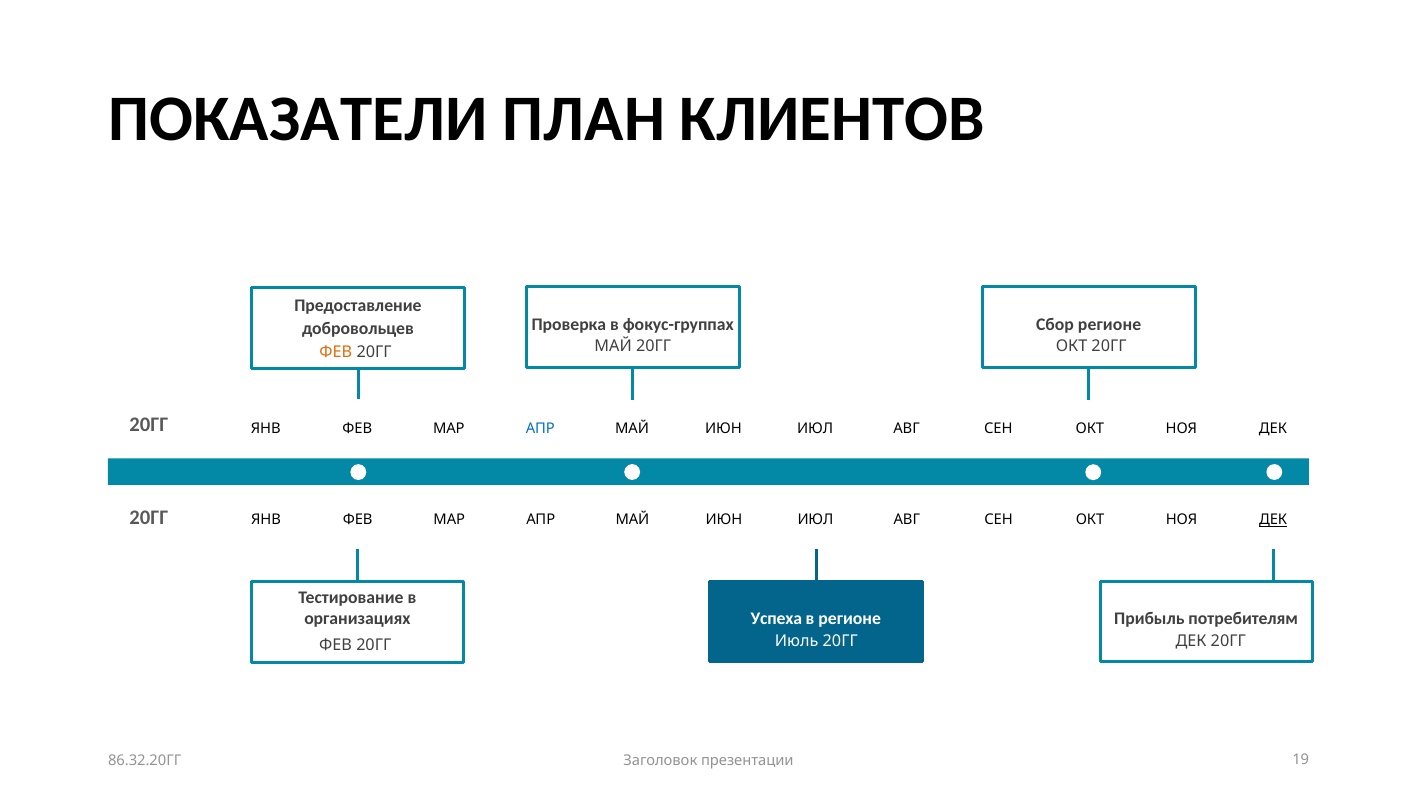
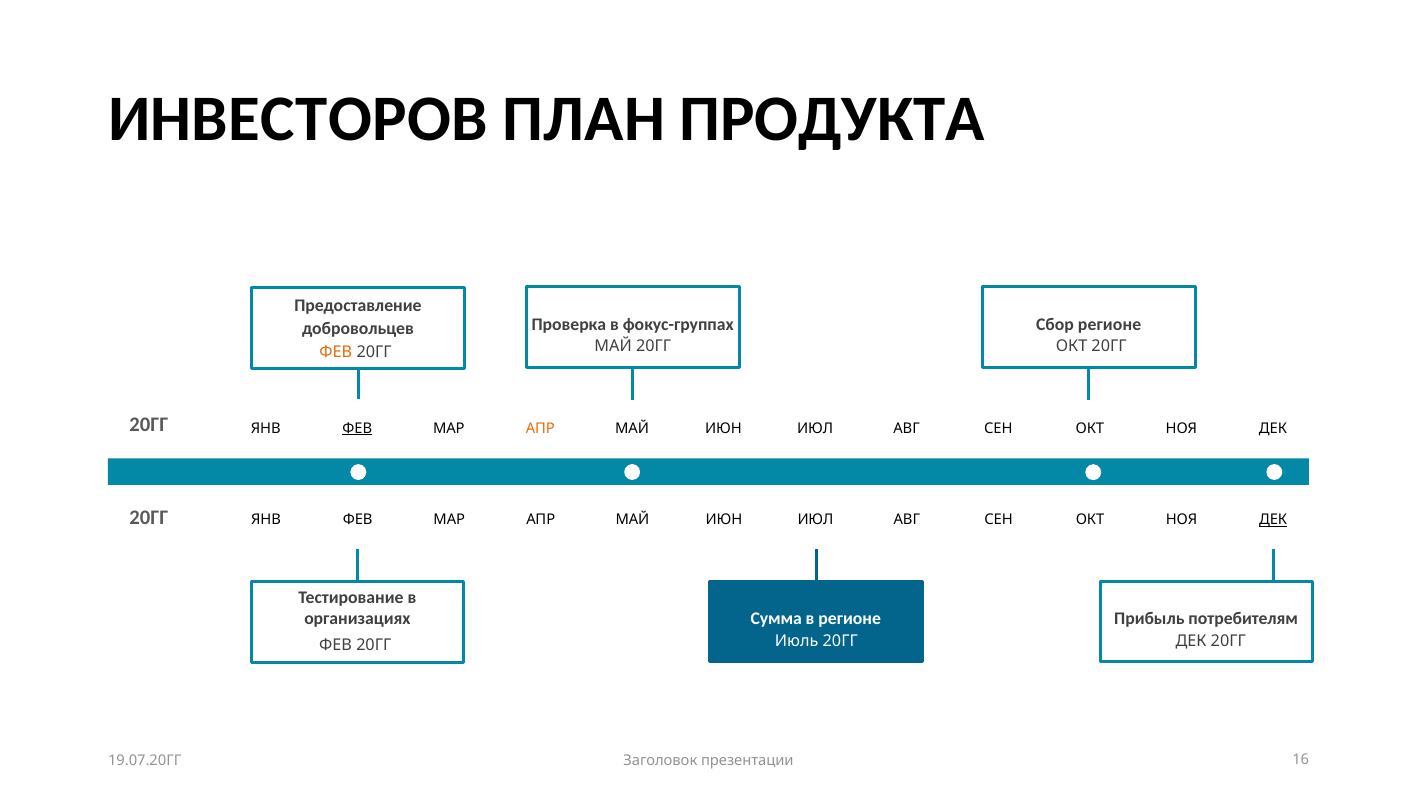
ПОКАЗАТЕЛИ: ПОКАЗАТЕЛИ -> ИНВЕСТОРОВ (298, 119)
КЛИЕНТОВ: КЛИЕНТОВ -> ПРОДУКТА (832, 119)
ФЕВ underline: none -> present (357, 428)
АПР colour: blue -> orange (540, 428)
Успеха: Успеха -> Сумма (776, 619)
86.32.20ГГ: 86.32.20ГГ -> 19.07.20ГГ (145, 761)
19: 19 -> 16 (1301, 760)
